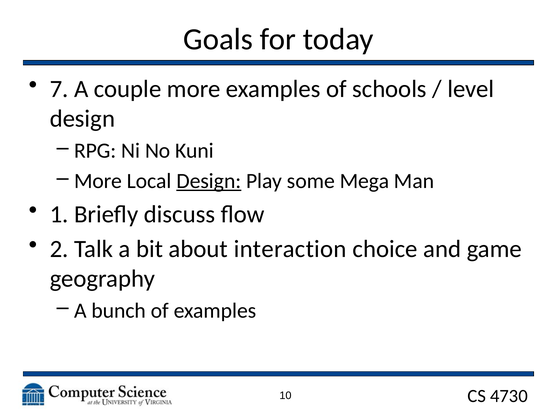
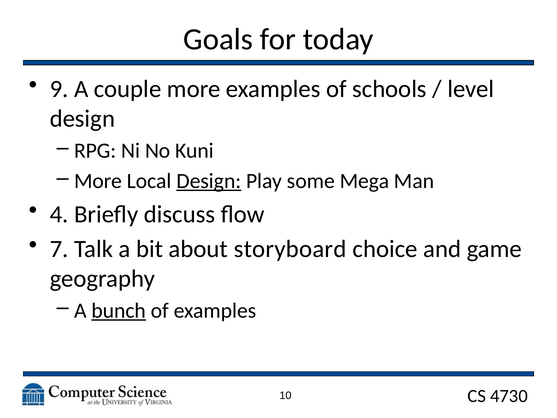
7: 7 -> 9 (59, 89)
1: 1 -> 4 (59, 214)
2: 2 -> 7 (59, 249)
interaction: interaction -> storyboard (290, 249)
bunch underline: none -> present (119, 310)
